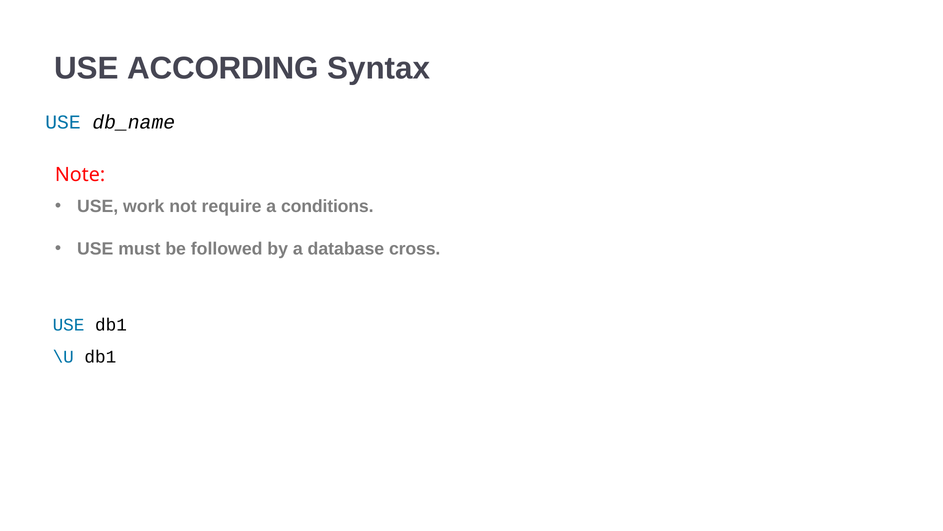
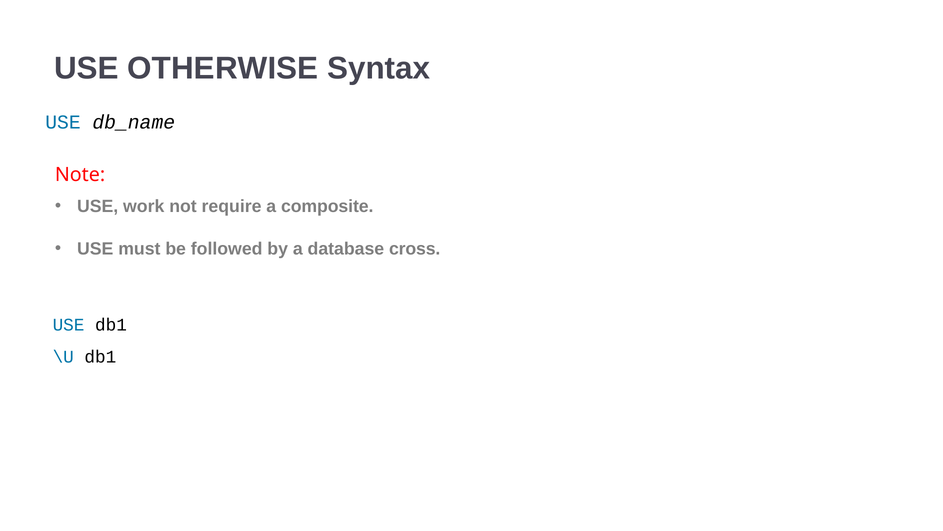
ACCORDING: ACCORDING -> OTHERWISE (223, 68)
conditions: conditions -> composite (327, 206)
